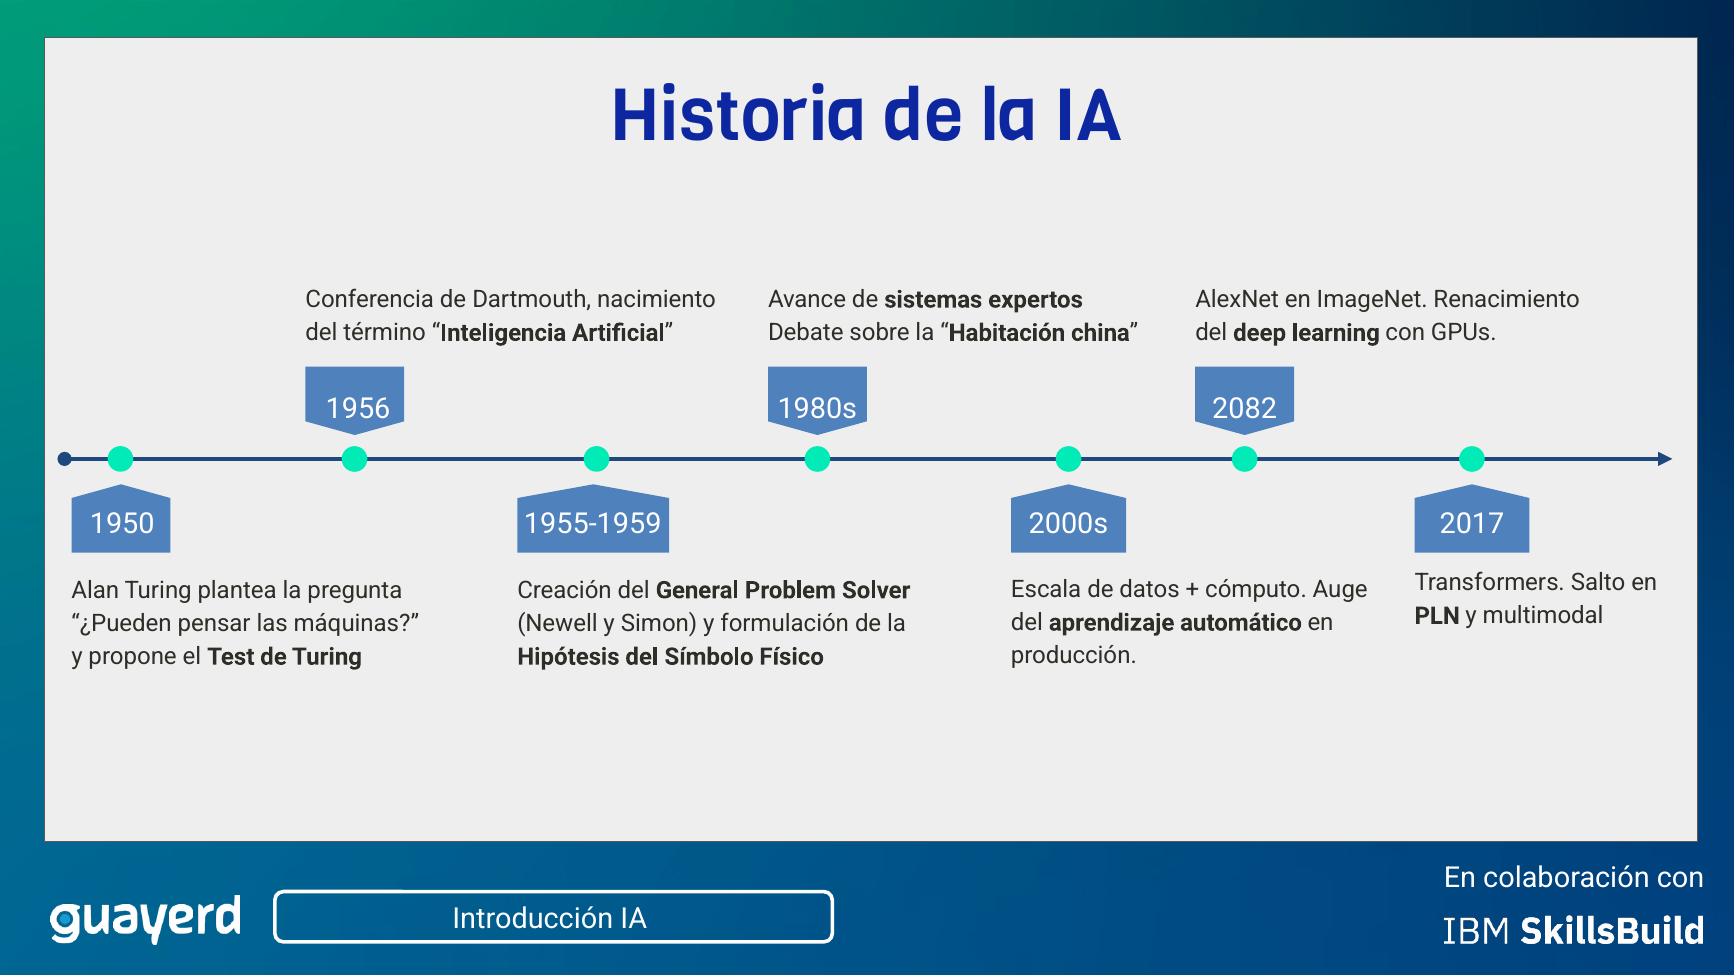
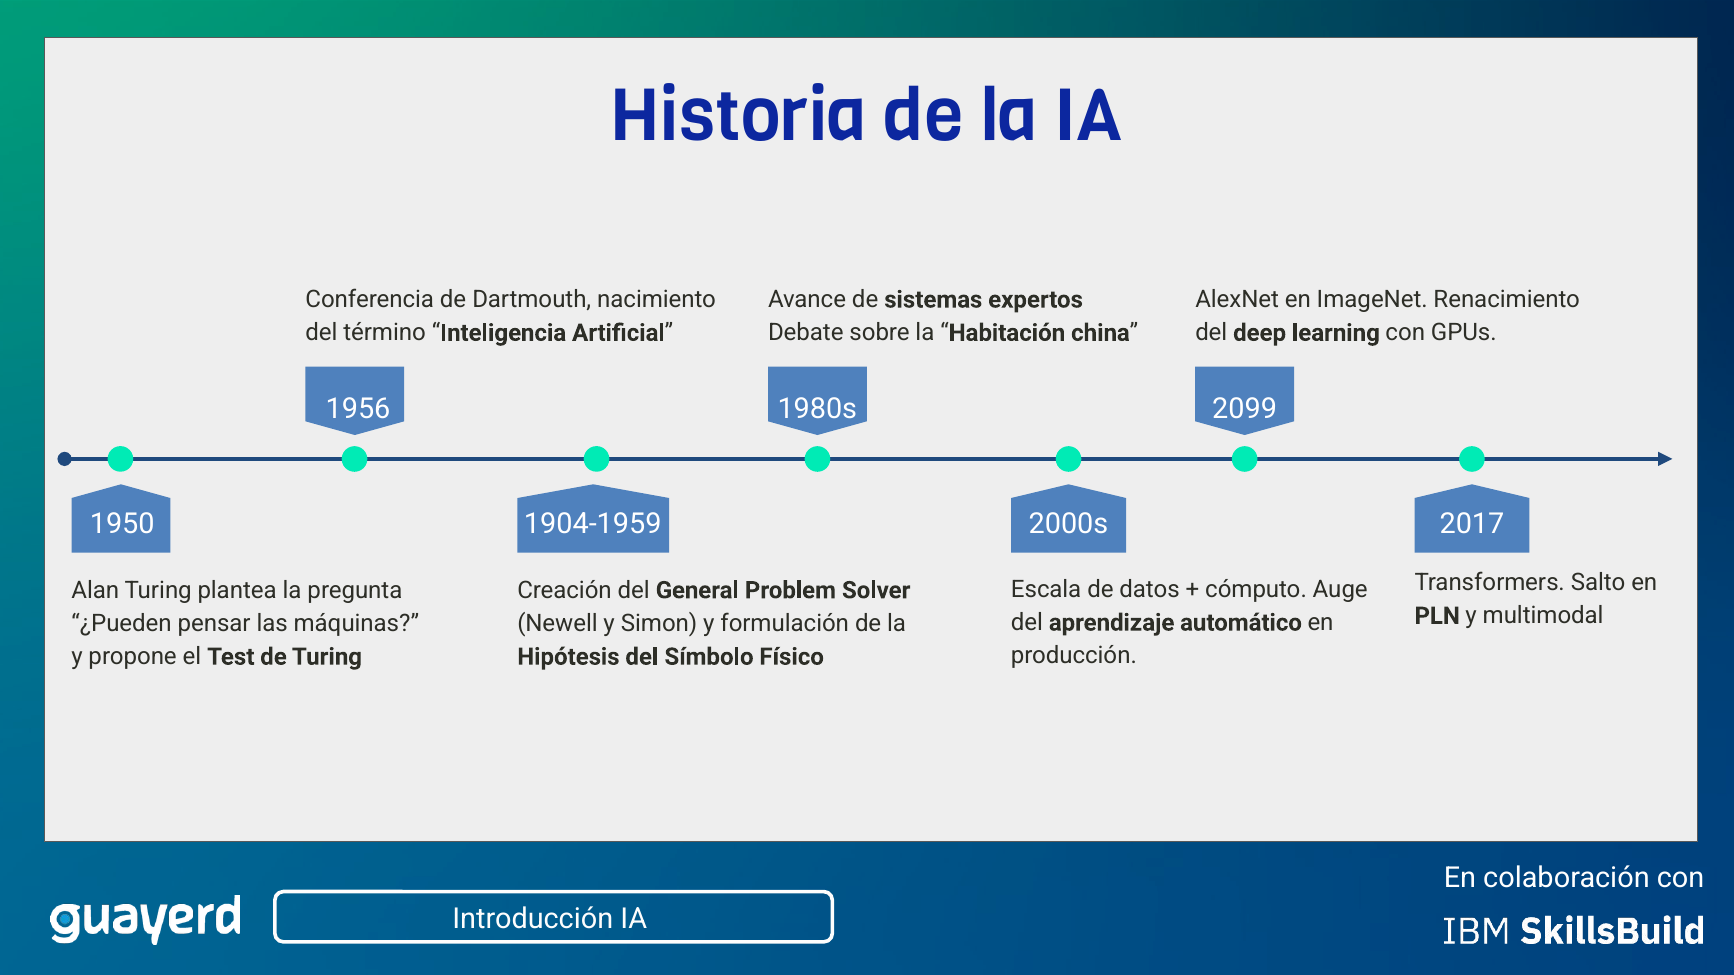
2082: 2082 -> 2099 (1245, 409)
1955-1959: 1955-1959 -> 1904-1959 (593, 525)
